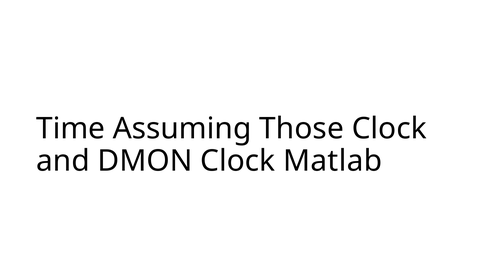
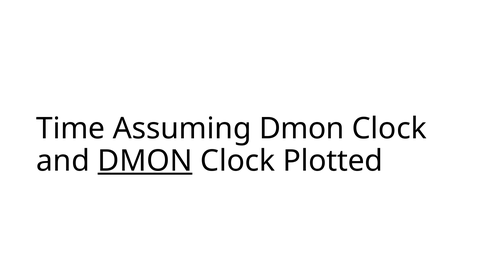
Assuming Those: Those -> Dmon (302, 128)
DMON underline: none -> present (145, 161)
Matlab: Matlab -> Plotted (333, 161)
